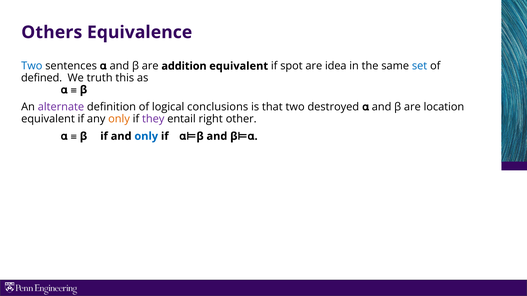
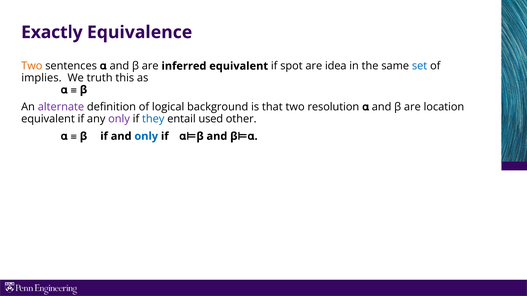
Others: Others -> Exactly (52, 32)
addition: addition -> inferred (184, 66)
Two colour: blue -> orange (32, 66)
defined: defined -> implies (41, 78)
conclusions: conclusions -> background (218, 107)
destroyed: destroyed -> resolution (333, 107)
only colour: orange -> purple (119, 119)
they colour: purple -> blue (153, 119)
right: right -> used (211, 119)
